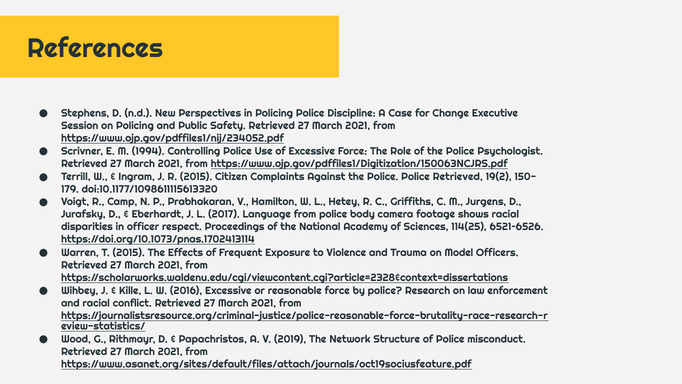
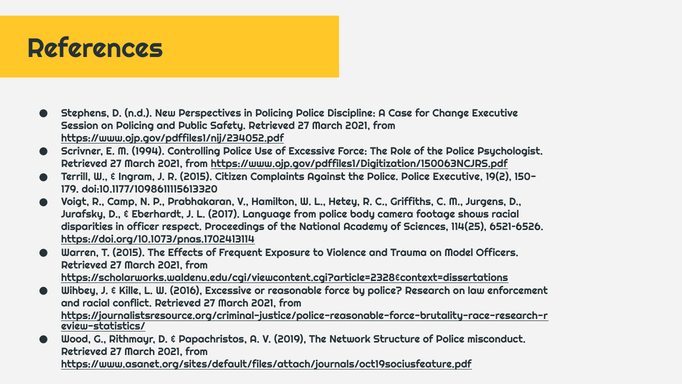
Police Retrieved: Retrieved -> Executive (458, 177)
